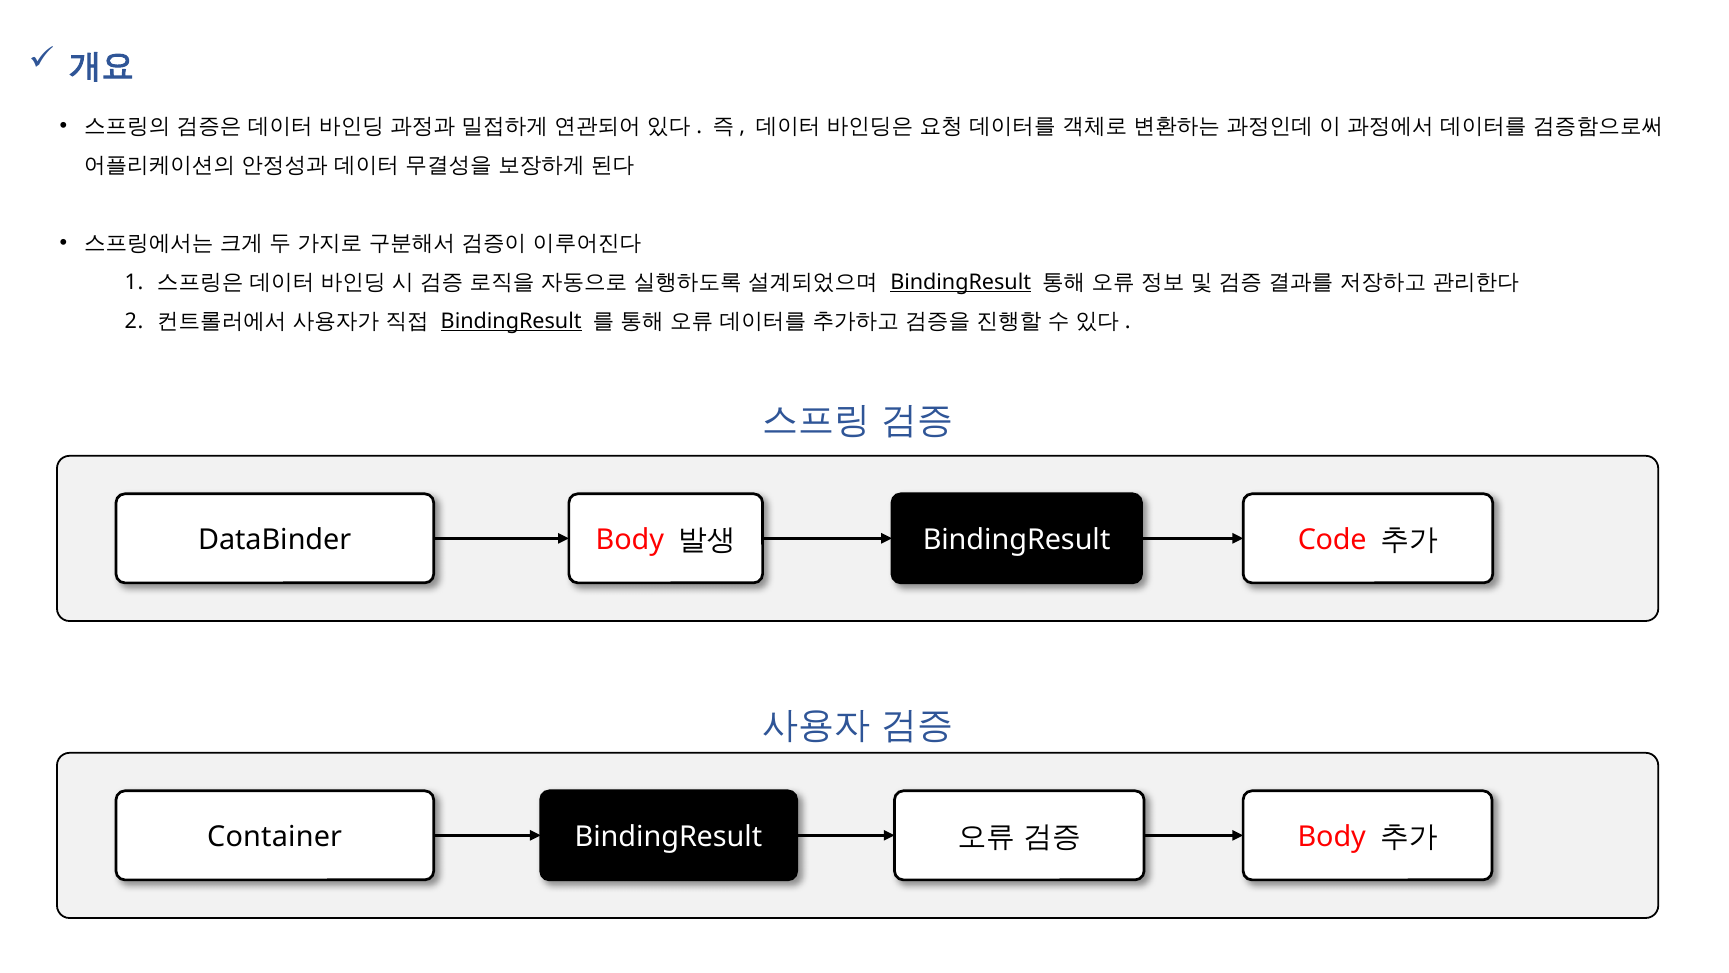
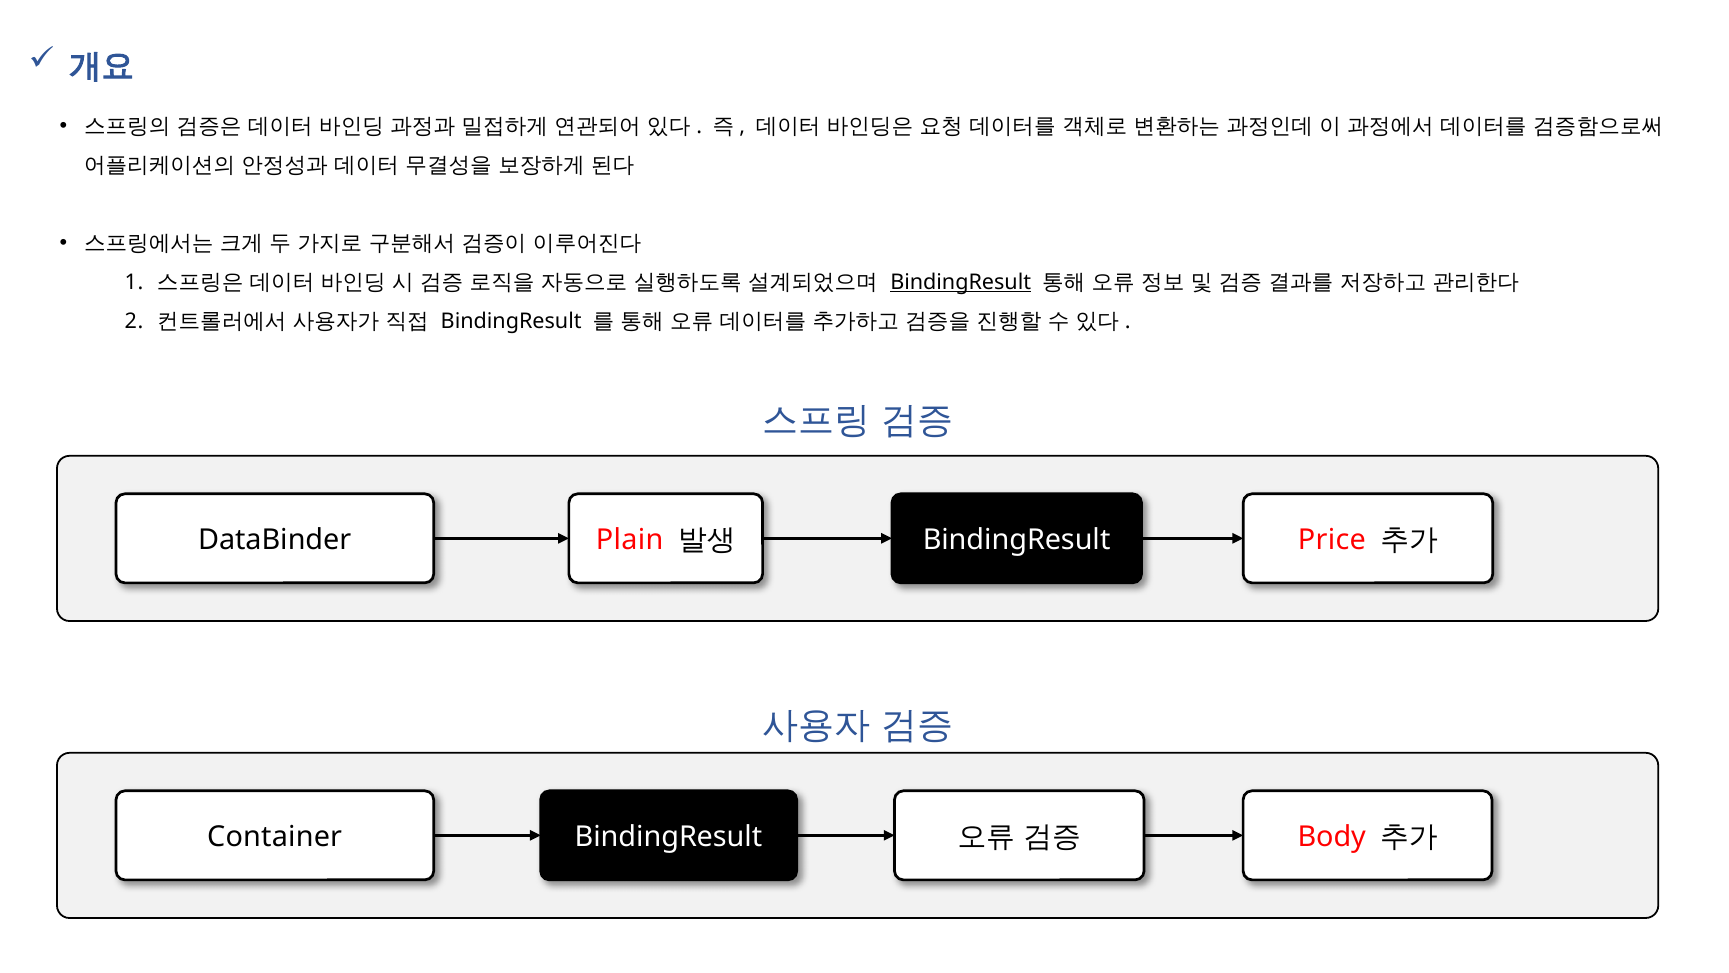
BindingResult underline: present -> none (511, 321)
DataBinder Body: Body -> Plain (630, 540)
Code: Code -> Price (1332, 540)
